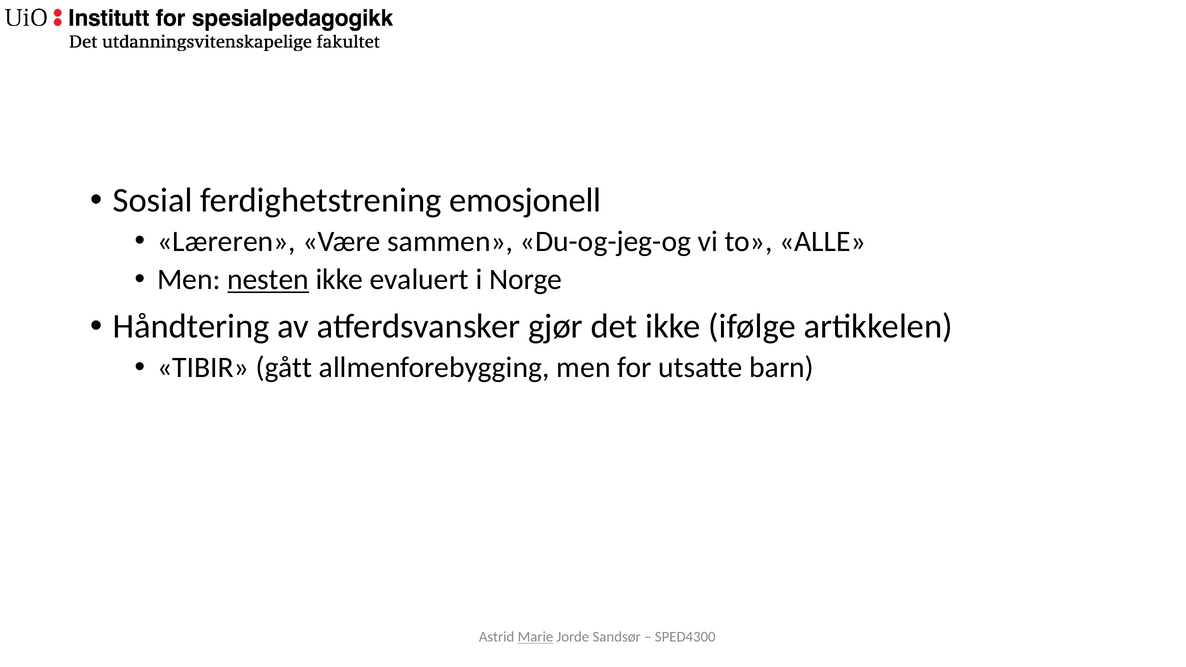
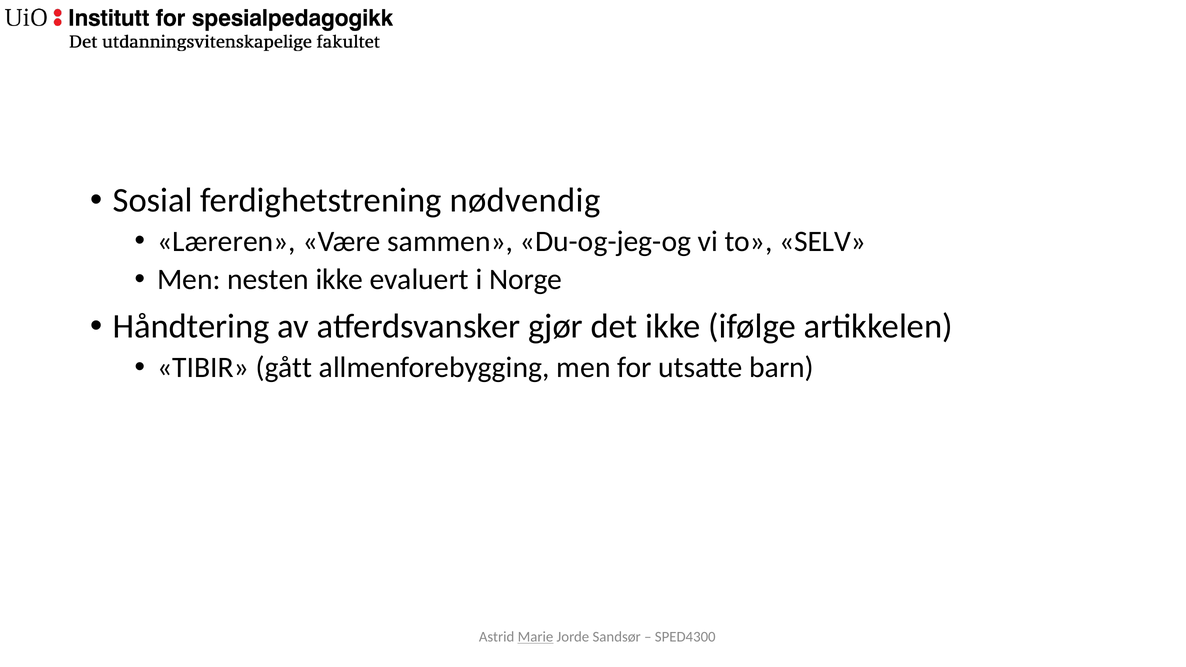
emosjonell: emosjonell -> nødvendig (525, 201)
ALLE: ALLE -> SELV (823, 241)
nesten underline: present -> none (268, 280)
